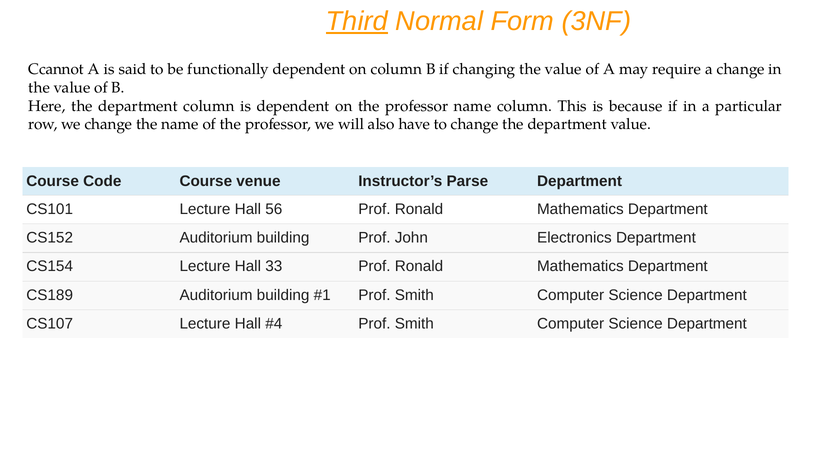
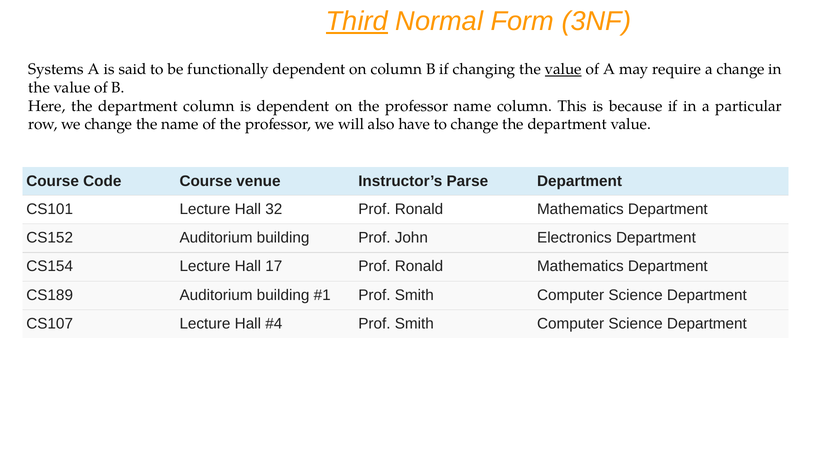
Ccannot: Ccannot -> Systems (56, 69)
value underline: none -> present (563, 69)
56: 56 -> 32 (274, 209)
33: 33 -> 17 (274, 266)
